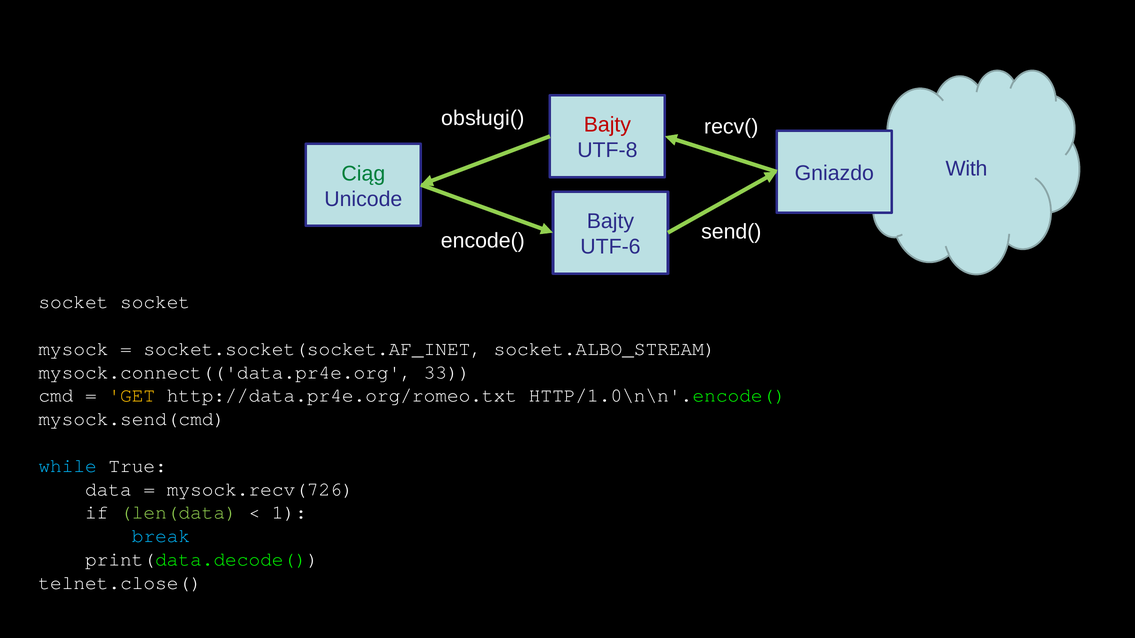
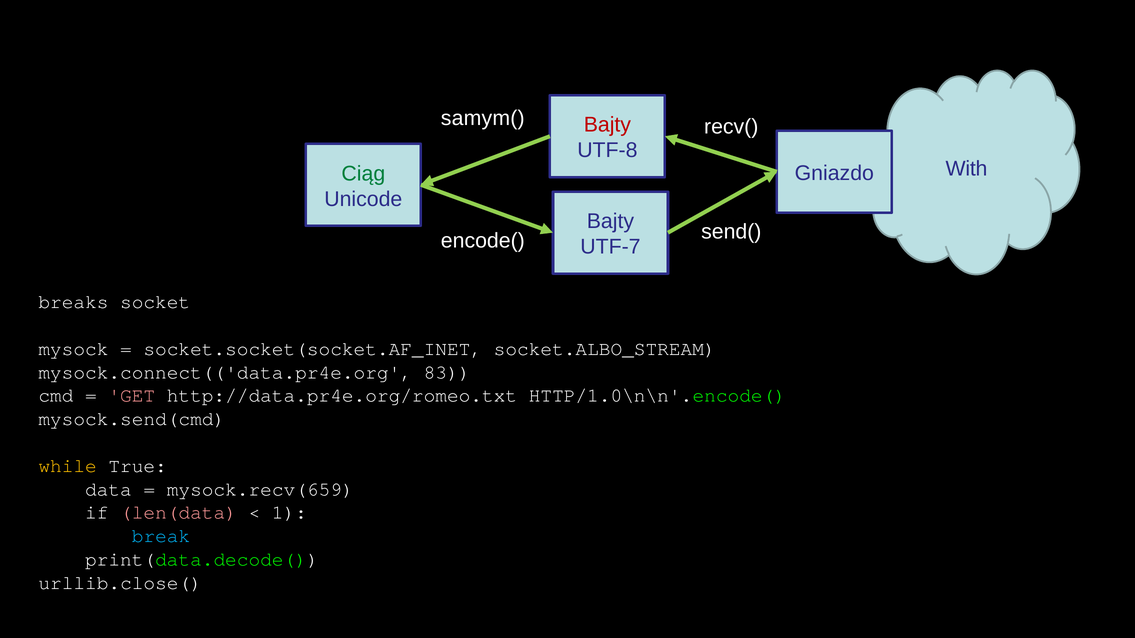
obsługi(: obsługi( -> samym( (483, 118)
UTF-6: UTF-6 -> UTF-7 (610, 247)
socket: socket -> breaks (73, 302)
33: 33 -> 83 (447, 372)
GET colour: yellow -> pink (132, 396)
while colour: light blue -> yellow (68, 466)
mysock.recv(726: mysock.recv(726 -> mysock.recv(659 (260, 489)
len(data colour: light green -> pink (178, 513)
telnet.close(: telnet.close( -> urllib.close( (120, 583)
